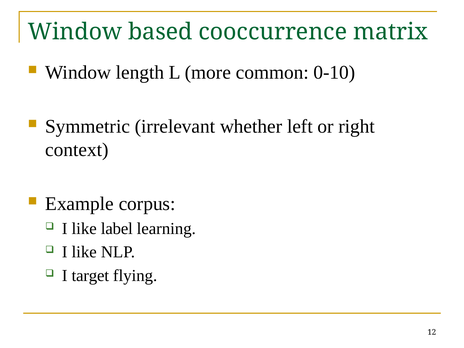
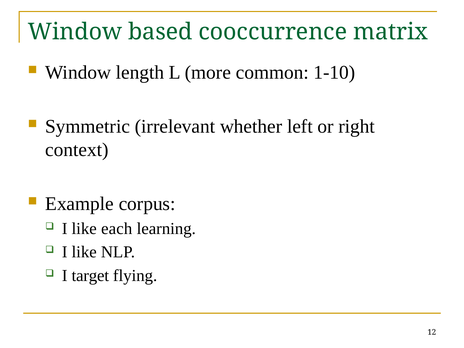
0-10: 0-10 -> 1-10 (334, 72)
label: label -> each (117, 229)
